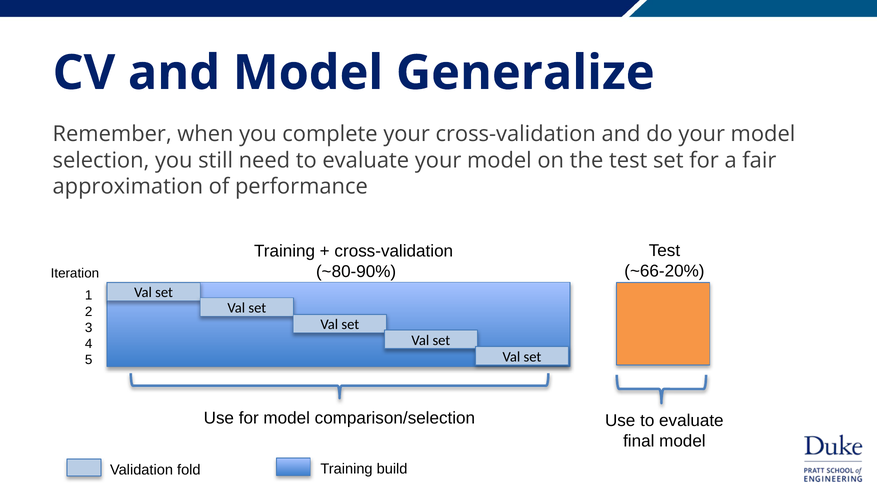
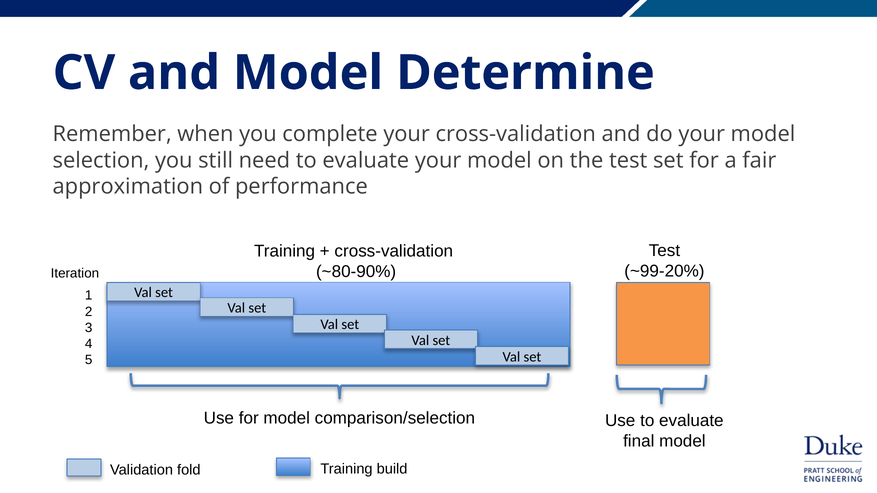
Generalize: Generalize -> Determine (525, 73)
~66-20%: ~66-20% -> ~99-20% (664, 271)
